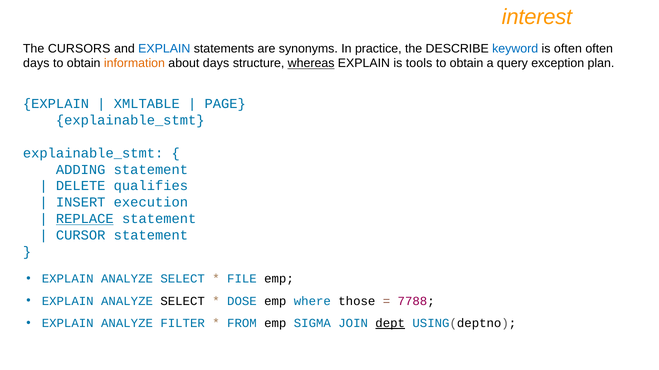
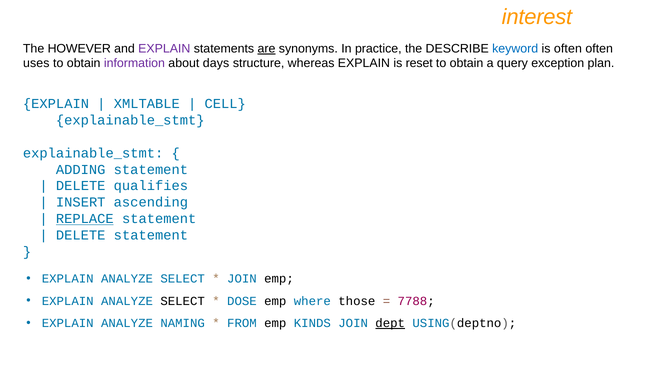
CURSORS: CURSORS -> HOWEVER (79, 49)
EXPLAIN colour: blue -> purple (164, 49)
are underline: none -> present (267, 49)
days: days -> uses (36, 64)
information colour: orange -> purple (134, 64)
whereas underline: present -> none (311, 64)
tools: tools -> reset (419, 64)
PAGE: PAGE -> CELL (225, 104)
execution: execution -> ascending (151, 203)
CURSOR: CURSOR -> DELETE (81, 236)
FILE: FILE -> JOIN (242, 279)
FILTER: FILTER -> NAMING (183, 324)
SIGMA: SIGMA -> KINDS (312, 324)
